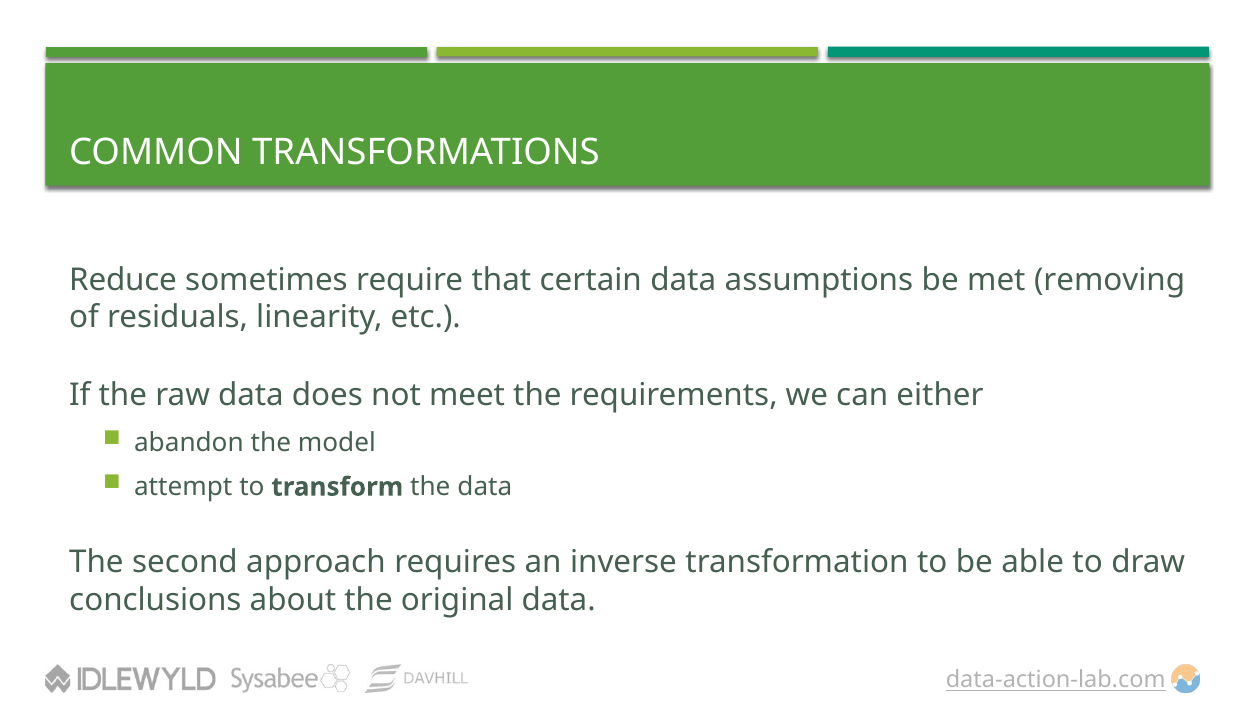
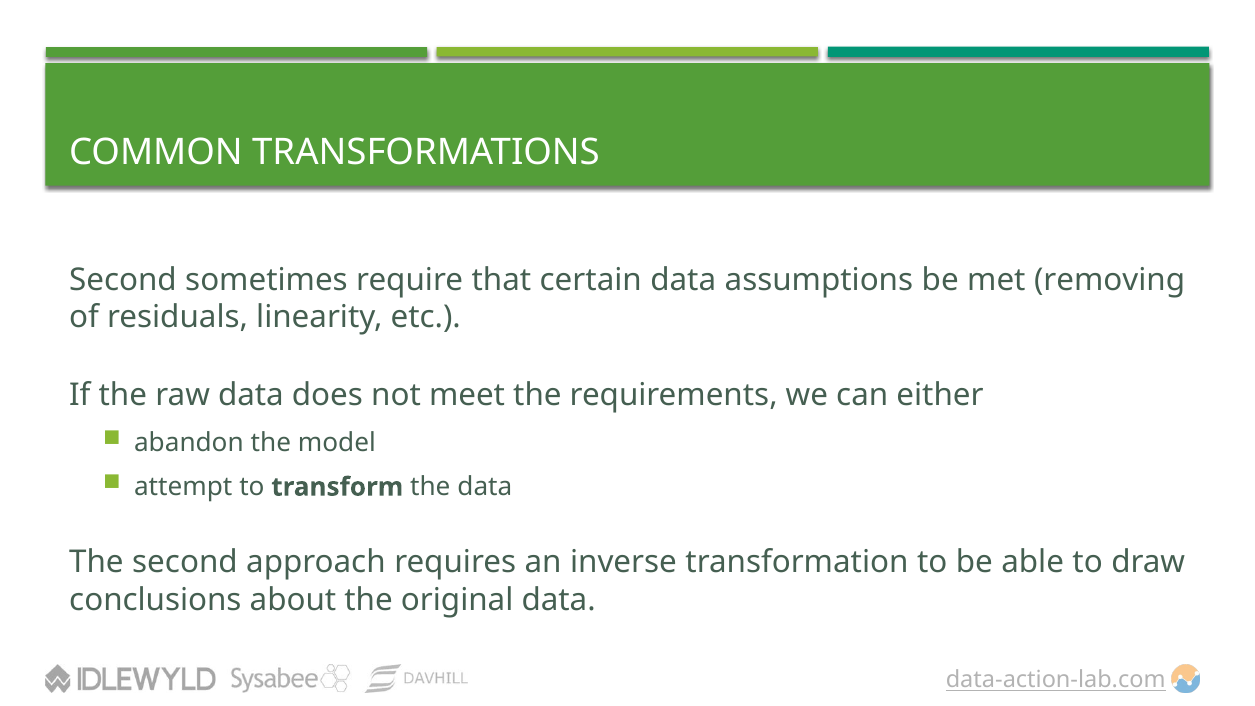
Reduce: Reduce -> Second (123, 280)
